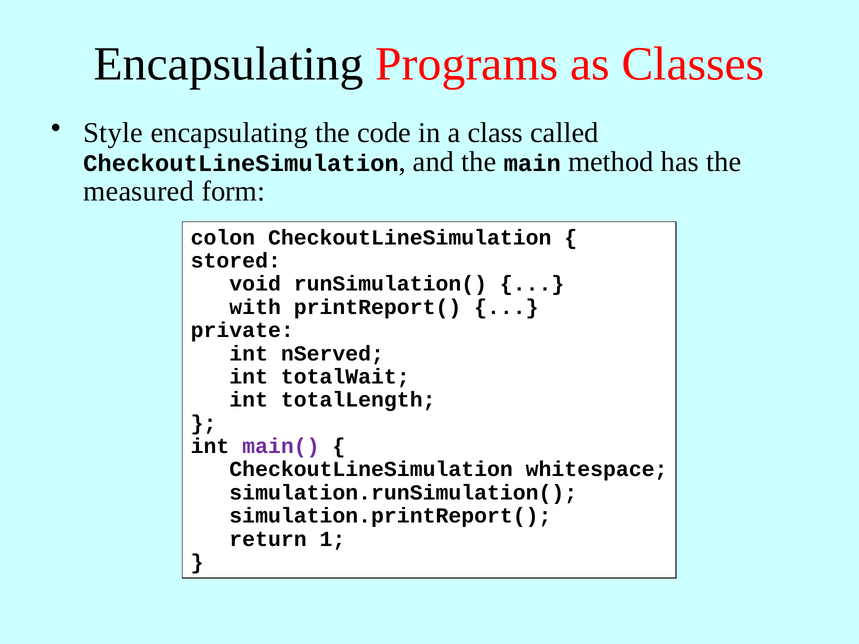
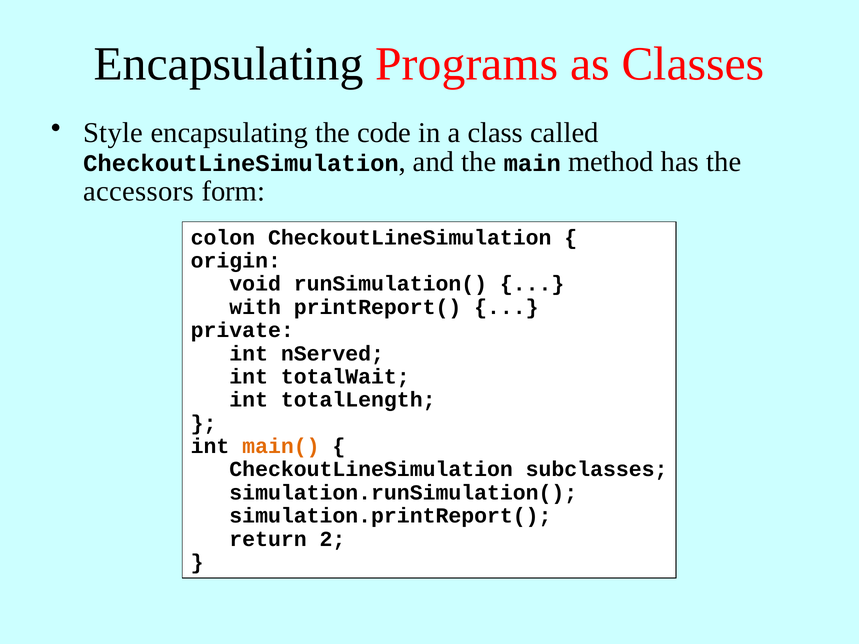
measured: measured -> accessors (139, 191)
stored: stored -> origin (236, 261)
main( colour: purple -> orange (281, 446)
whitespace: whitespace -> subclasses (597, 470)
1: 1 -> 2 (332, 539)
